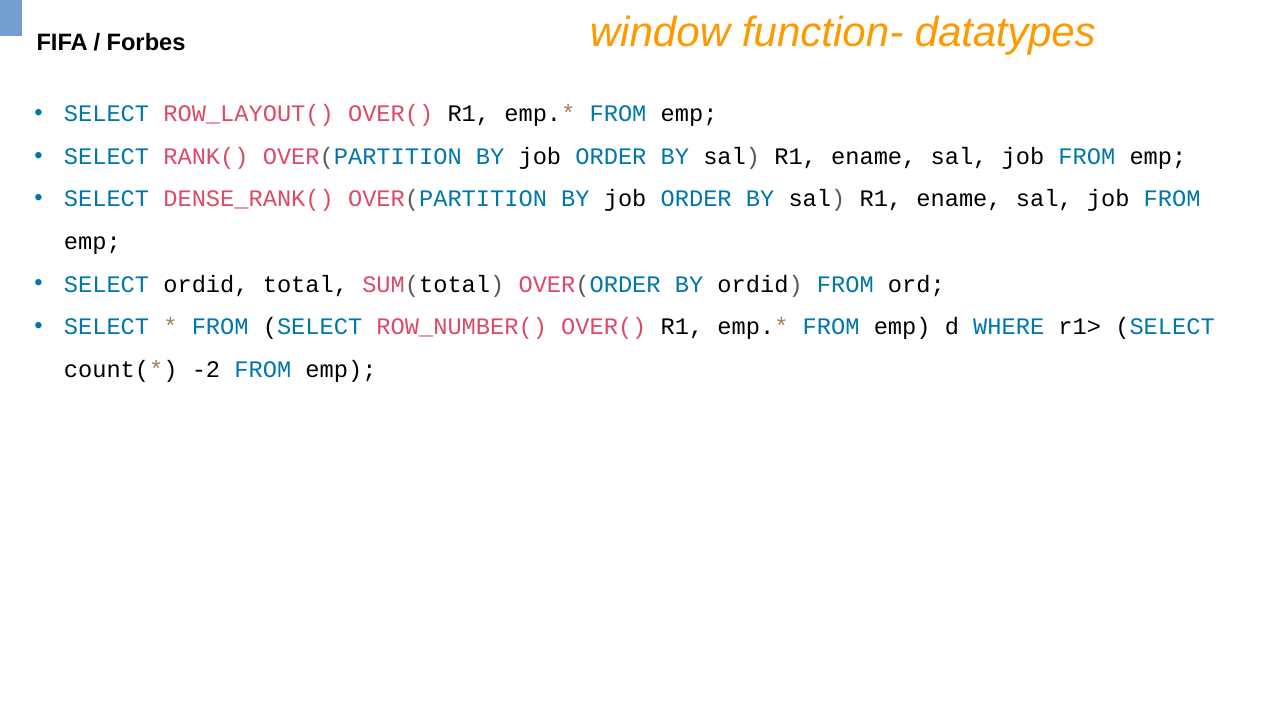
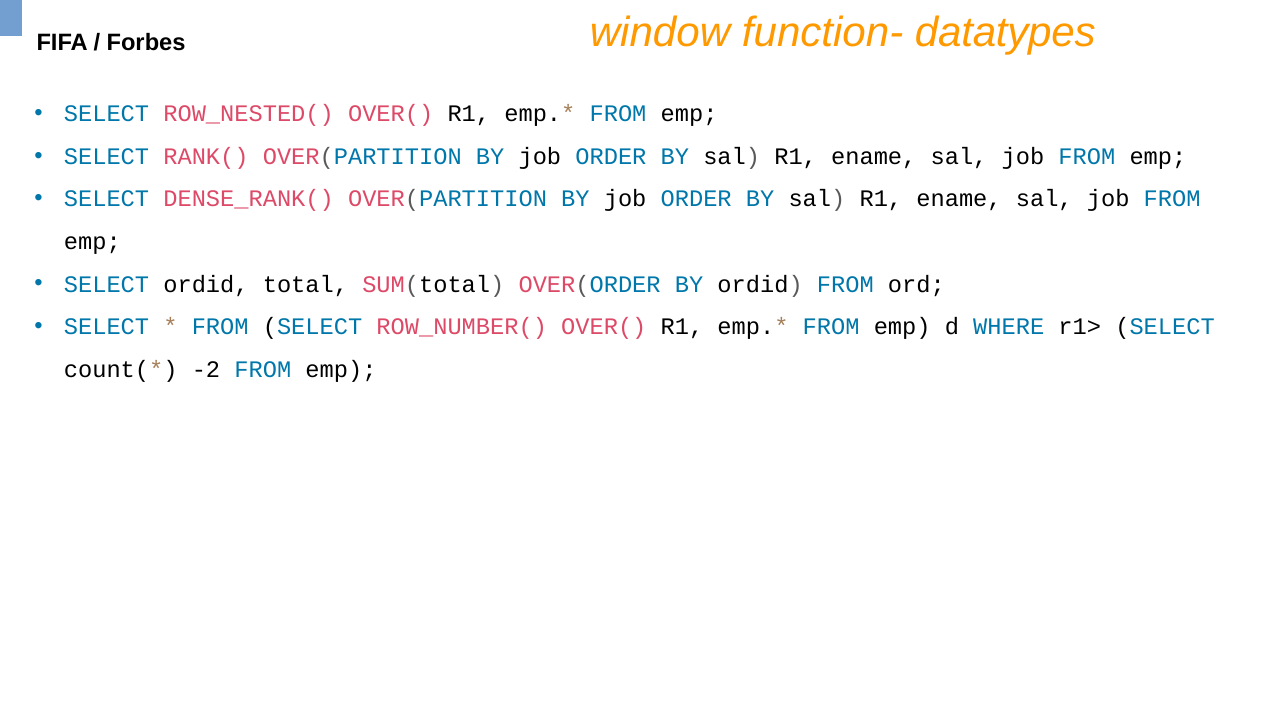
ROW_LAYOUT(: ROW_LAYOUT( -> ROW_NESTED( (249, 114)
